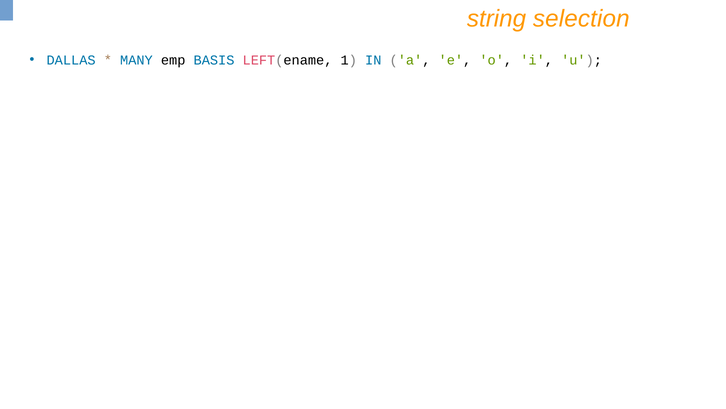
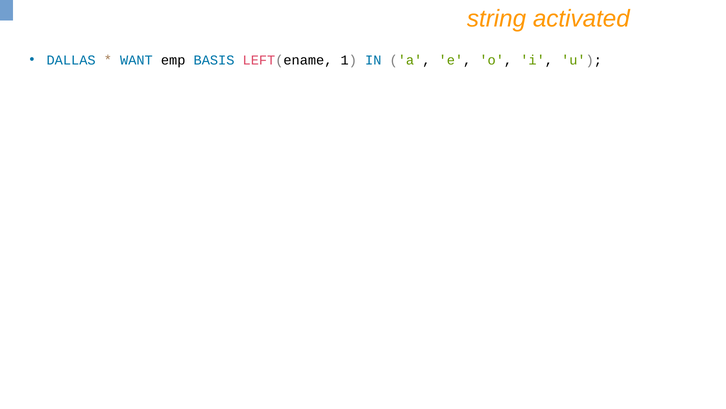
selection: selection -> activated (581, 19)
MANY: MANY -> WANT (136, 60)
